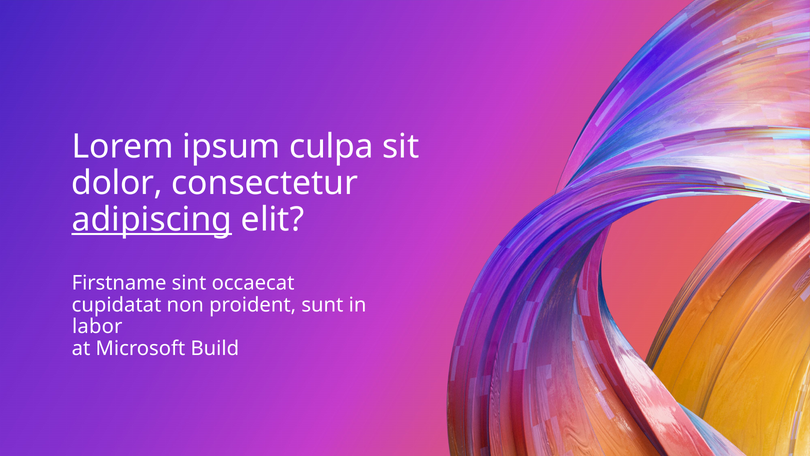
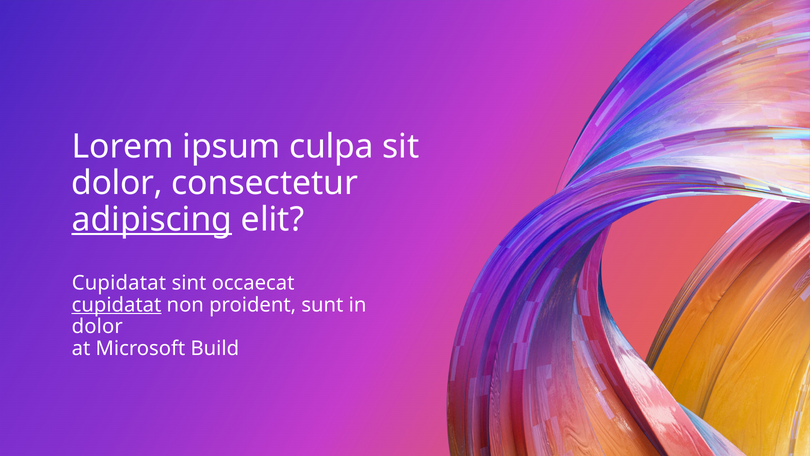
Firstname: Firstname -> Cupidatat (119, 283)
cupidatat underline: none -> present (117, 305)
labor: labor -> dolor (97, 326)
